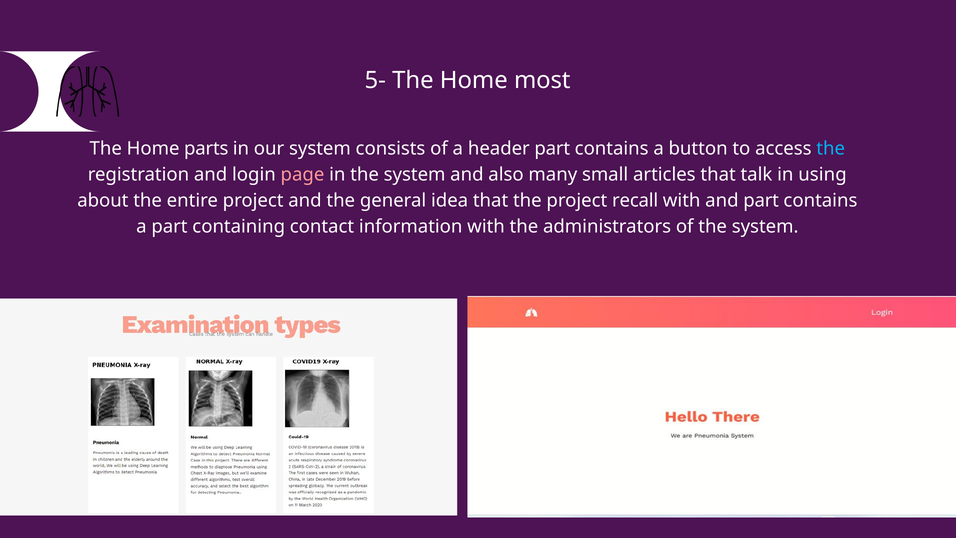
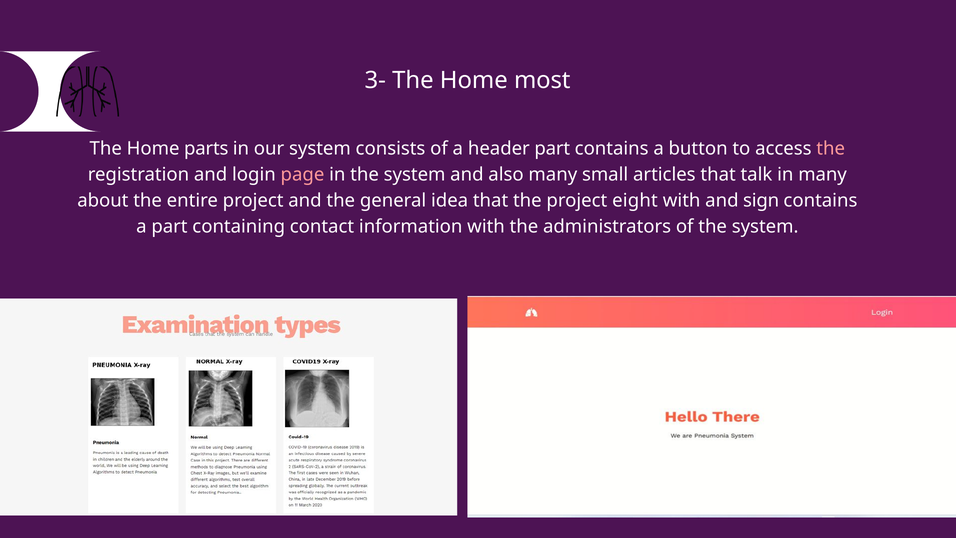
5-: 5- -> 3- (375, 80)
the colour: light blue -> pink (831, 148)
in using: using -> many (823, 174)
recall: recall -> eight (635, 200)
and part: part -> sign (761, 200)
